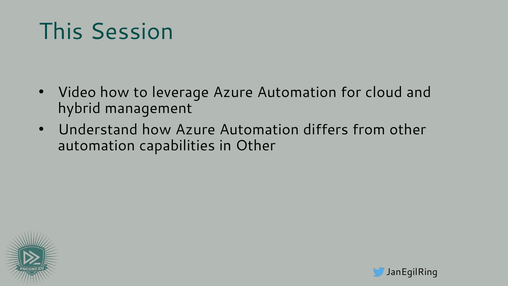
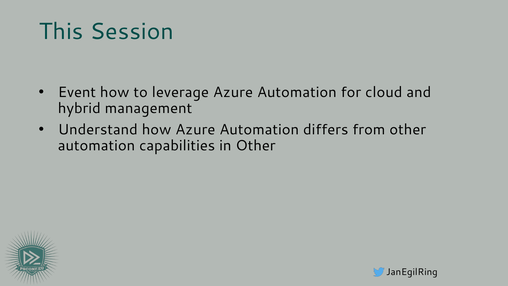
Video: Video -> Event (77, 92)
